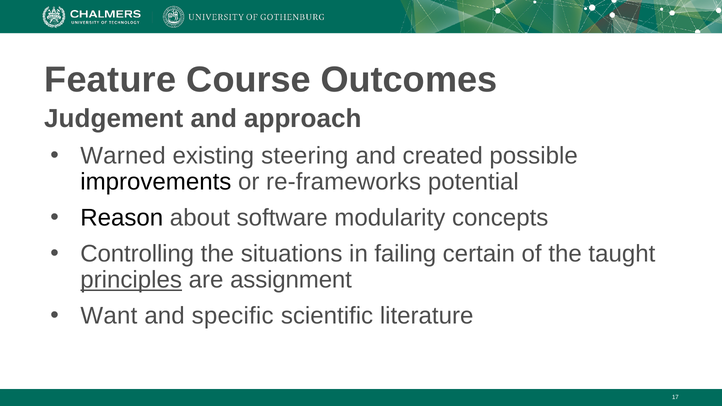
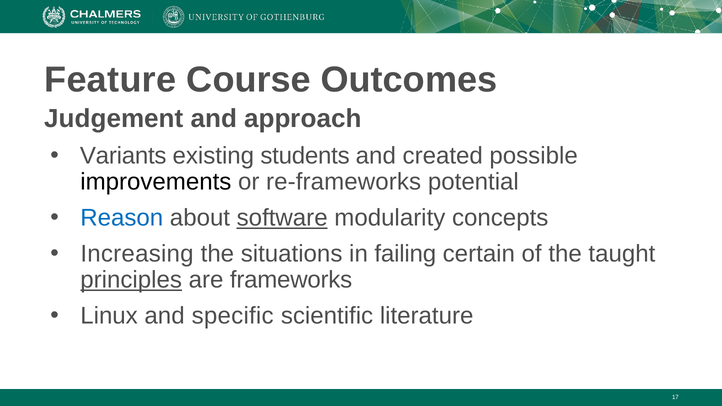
Warned: Warned -> Variants (123, 156)
steering: steering -> students (305, 156)
Reason colour: black -> blue (122, 218)
software underline: none -> present (282, 218)
Controlling: Controlling -> Increasing (137, 254)
assignment: assignment -> frameworks (291, 280)
Want: Want -> Linux (109, 316)
